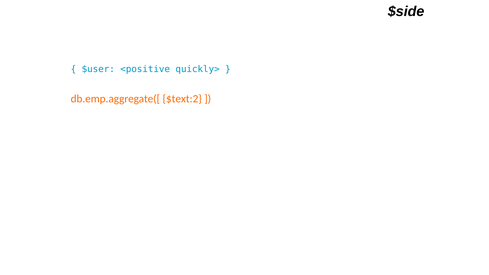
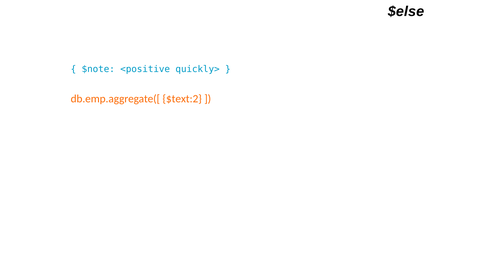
$side: $side -> $else (406, 11)
$user: $user -> $note (98, 69)
